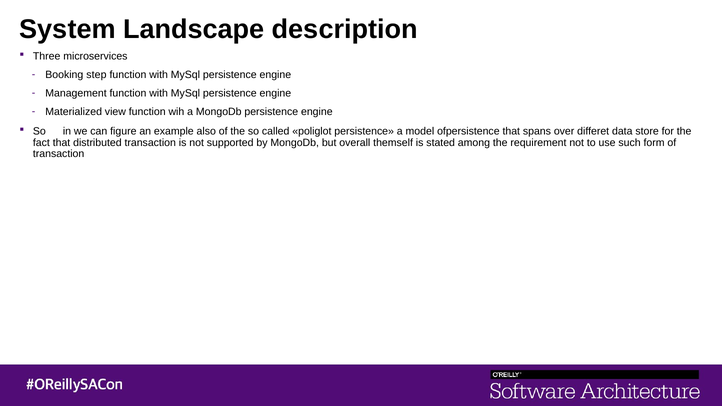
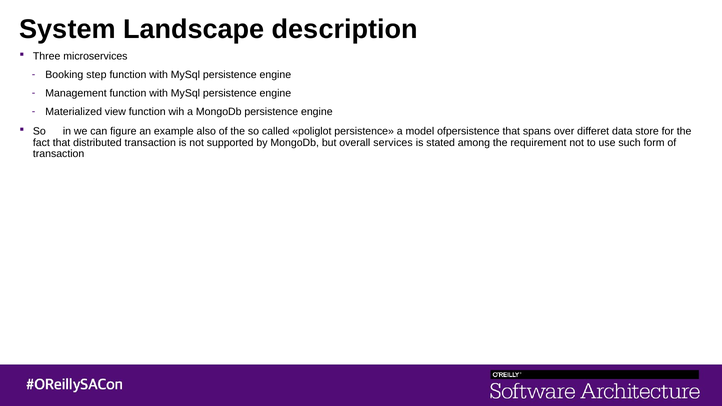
themself: themself -> services (393, 143)
